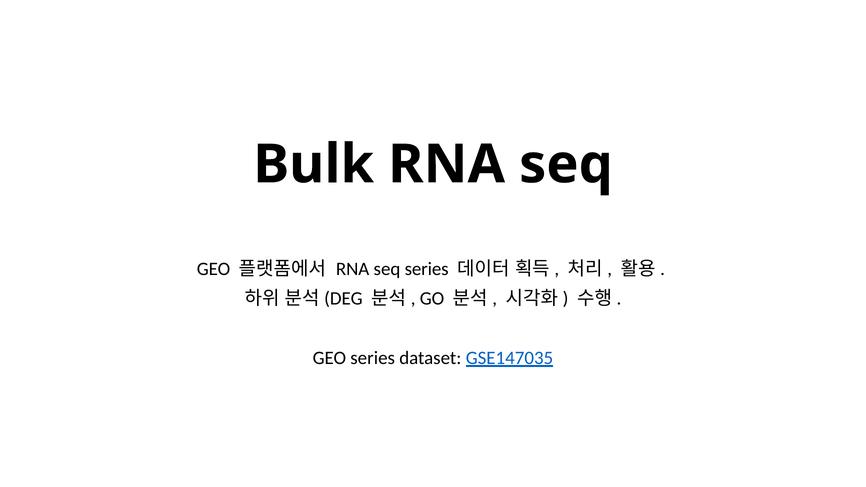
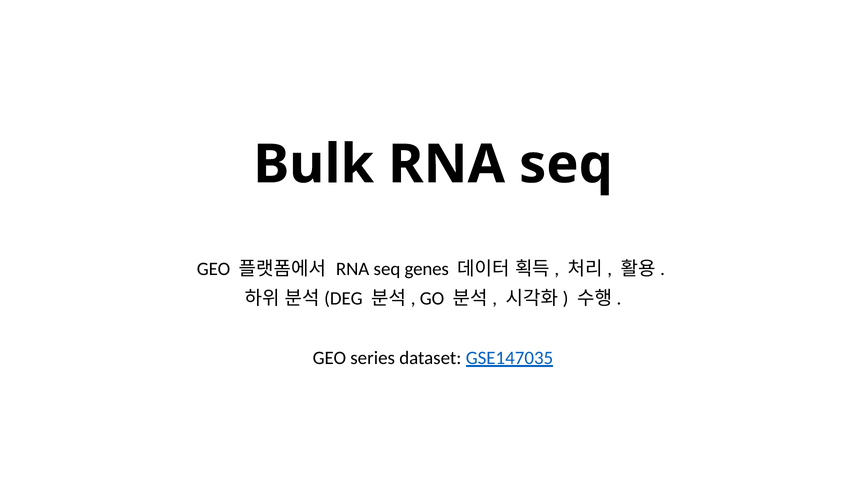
seq series: series -> genes (427, 269)
